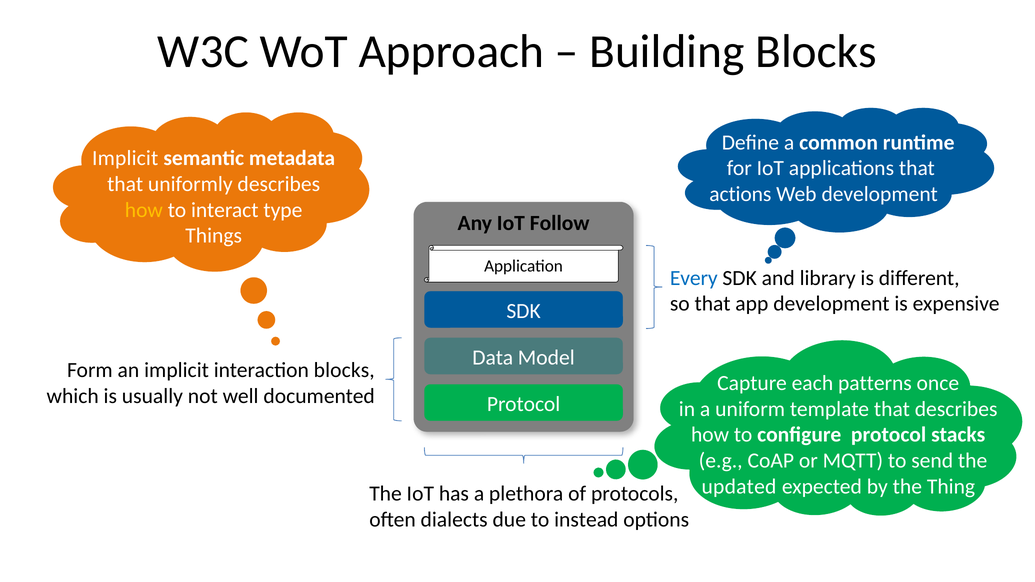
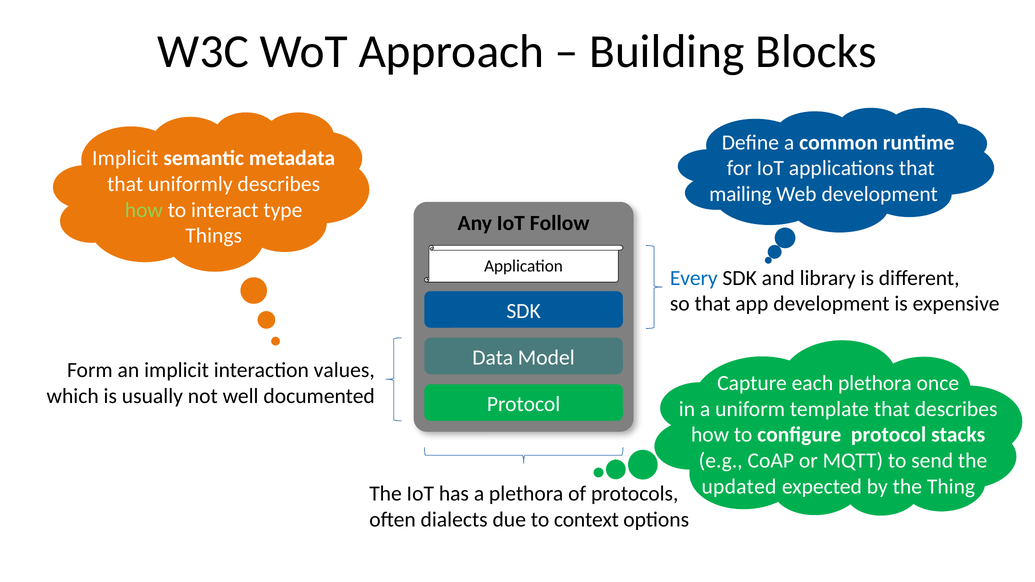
actions: actions -> mailing (740, 194)
how colour: yellow -> light green (144, 210)
interaction blocks: blocks -> values (344, 370)
each patterns: patterns -> plethora (875, 383)
instead: instead -> context (586, 519)
